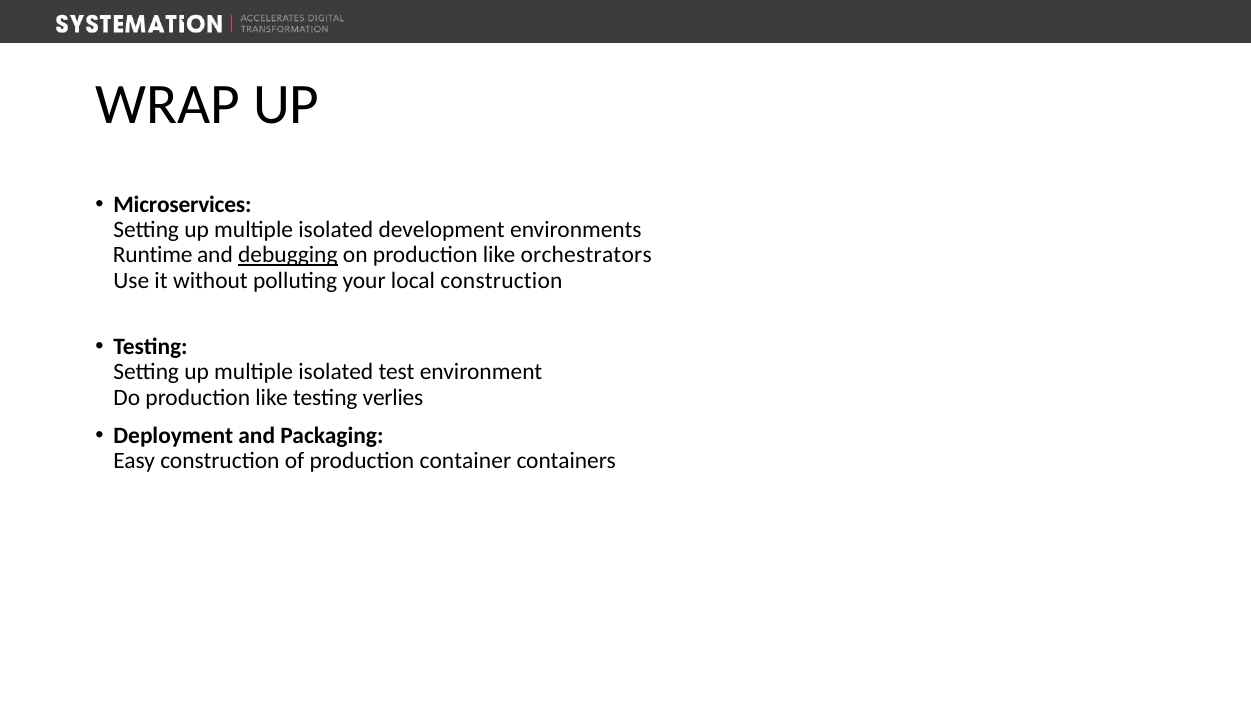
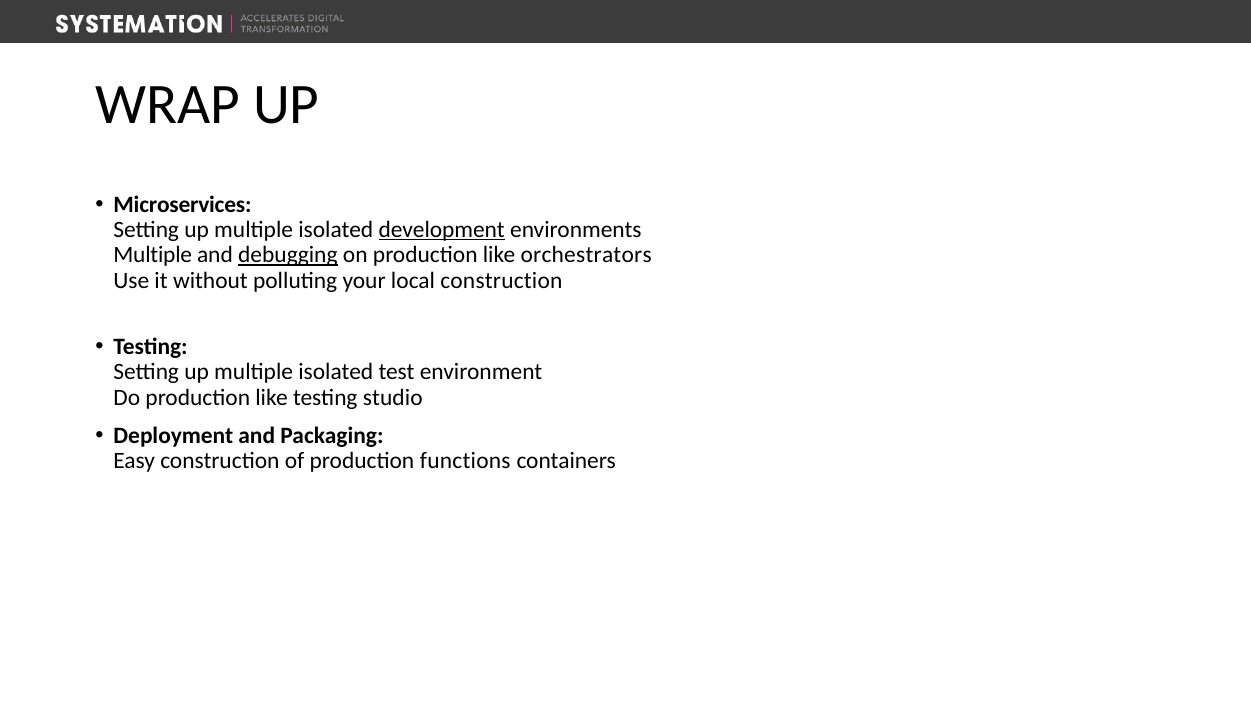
development underline: none -> present (442, 230)
Runtime: Runtime -> Multiple (153, 255)
verlies: verlies -> studio (393, 398)
container: container -> functions (465, 461)
